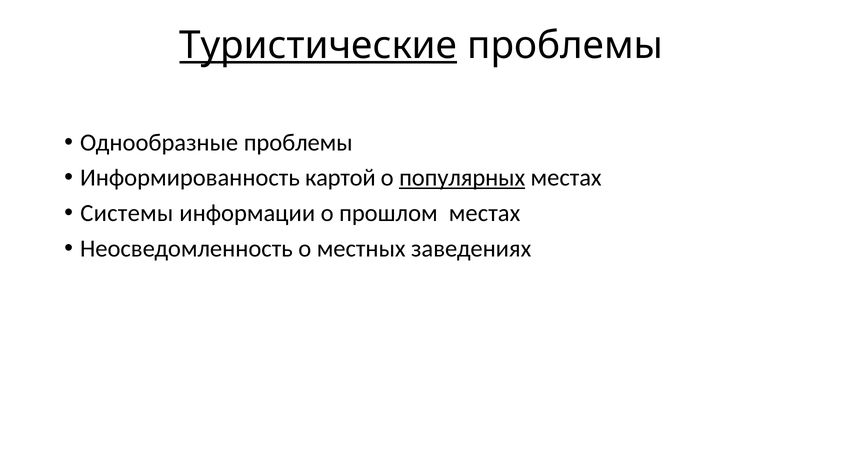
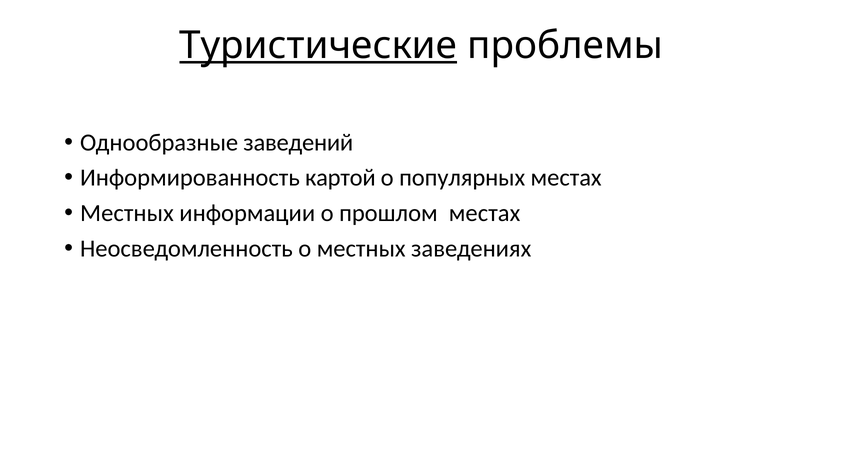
Однообразные проблемы: проблемы -> заведений (298, 143)
популярных underline: present -> none (462, 178)
Системы: Системы -> Местных (127, 213)
